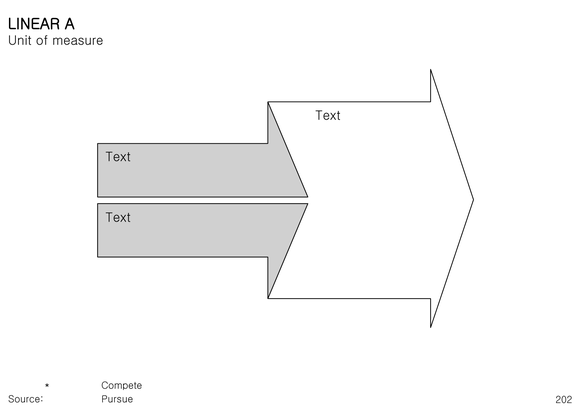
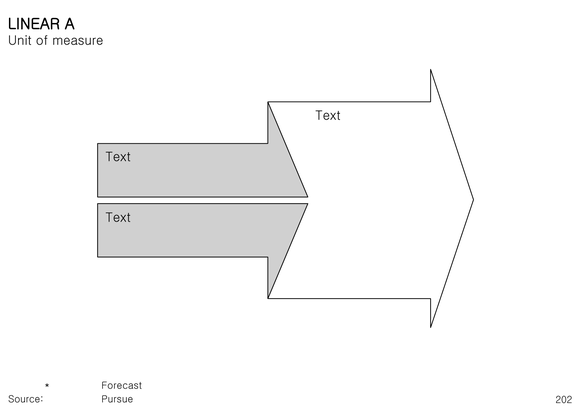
Compete: Compete -> Forecast (122, 386)
